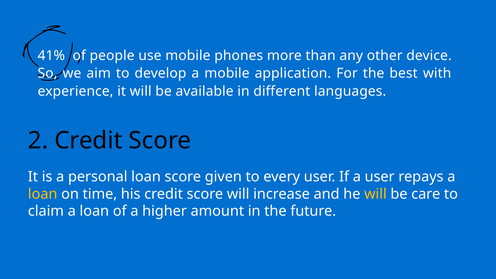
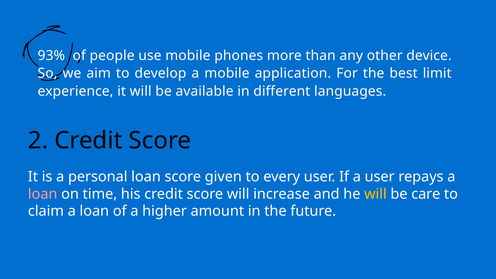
41%: 41% -> 93% (51, 55)
with: with -> limit (437, 73)
loan colour: yellow -> pink (43, 194)
